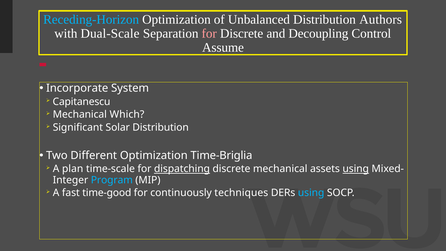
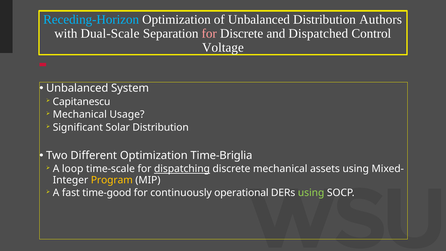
Decoupling: Decoupling -> Dispatched (318, 33)
Assume: Assume -> Voltage (223, 48)
Incorporate: Incorporate -> Unbalanced (77, 88)
Which: Which -> Usage (127, 114)
plan: plan -> loop (73, 169)
using underline: present -> none (356, 169)
Program colour: light blue -> yellow (112, 180)
techniques: techniques -> operational (241, 193)
using colour: light blue -> light green (311, 193)
